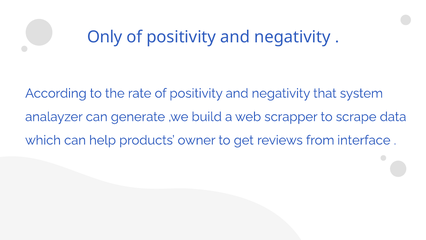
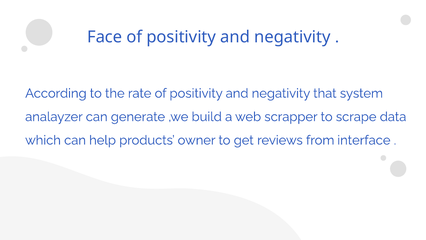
Only: Only -> Face (105, 37)
